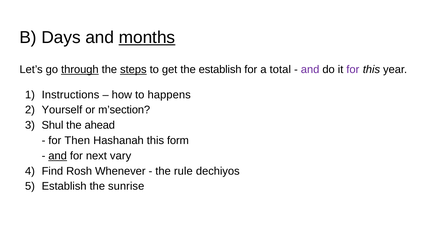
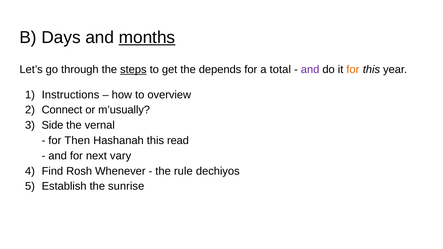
through underline: present -> none (80, 70)
the establish: establish -> depends (220, 70)
for colour: purple -> orange (353, 70)
happens: happens -> overview (169, 95)
Yourself: Yourself -> Connect (62, 110)
m’section: m’section -> m’usually (124, 110)
Shul: Shul -> Side (52, 125)
ahead: ahead -> vernal (100, 125)
form: form -> read (178, 141)
and underline: present -> none (58, 156)
